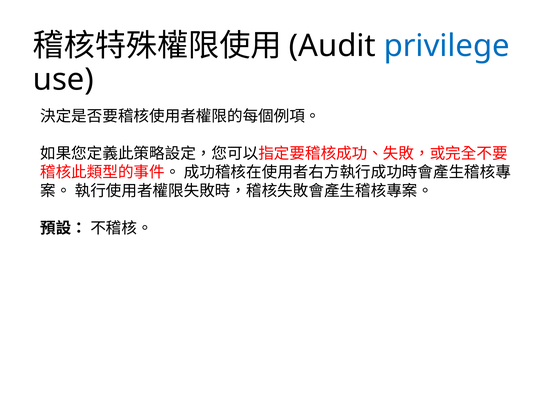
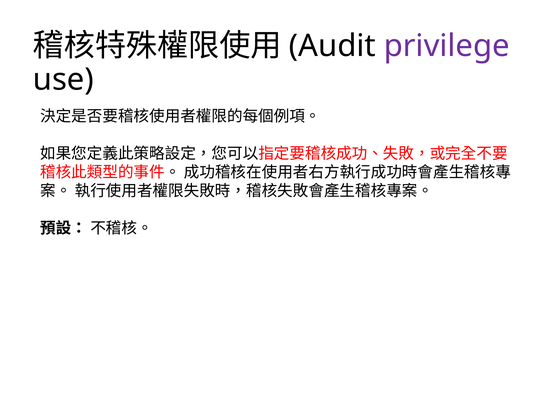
privilege colour: blue -> purple (447, 46)
